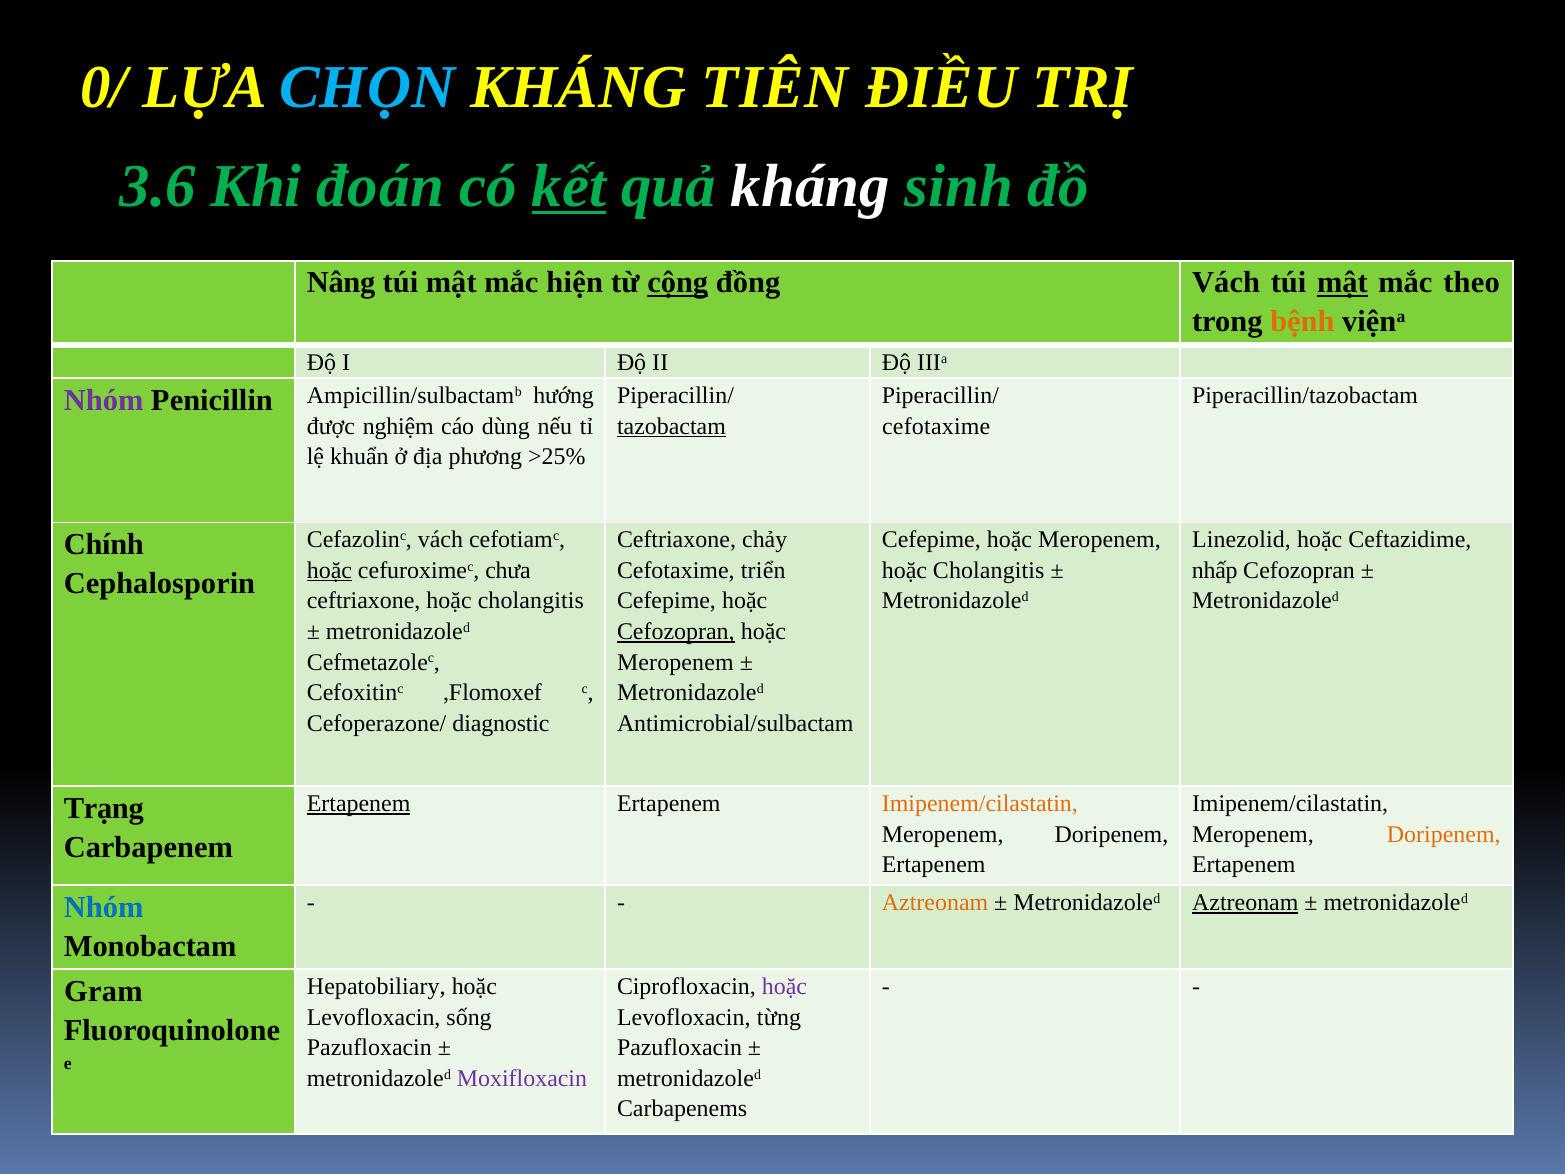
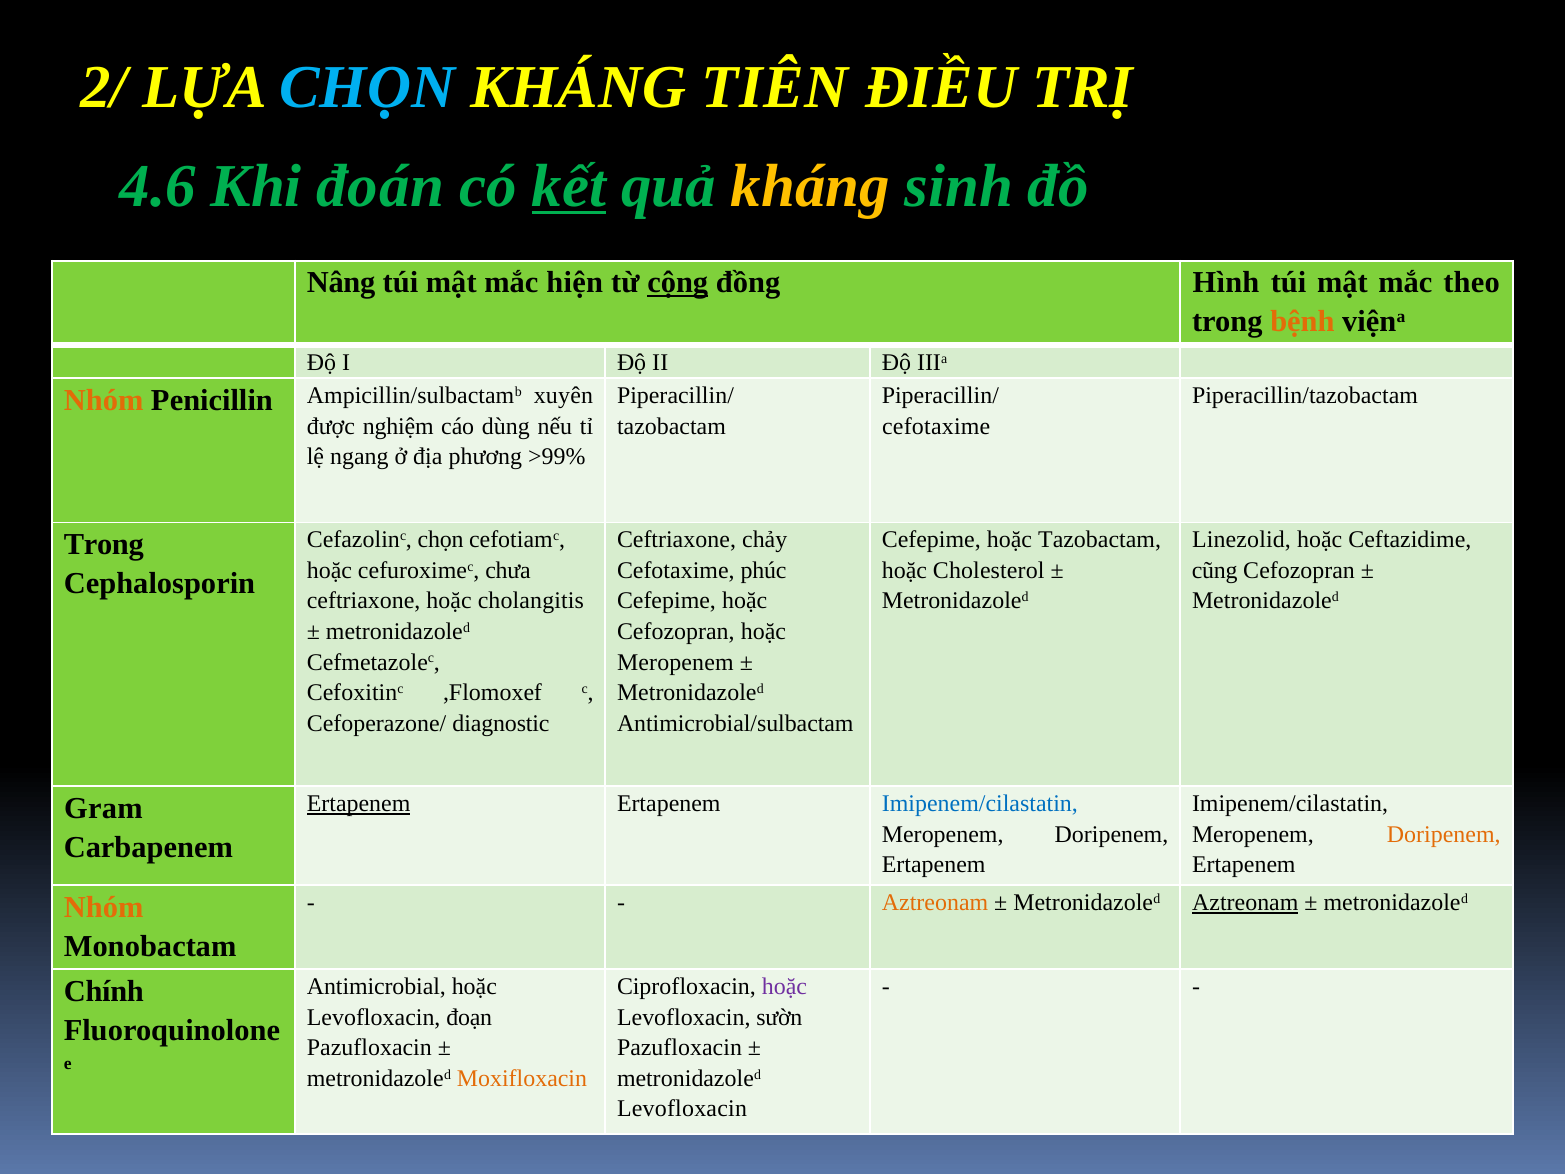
0/: 0/ -> 2/ (104, 88)
3.6: 3.6 -> 4.6 (158, 186)
kháng colour: white -> yellow (810, 186)
đồng Vách: Vách -> Hình (1226, 283)
mật underline: present -> none (1342, 283)
Nhóm colour: purple -> orange (104, 400)
hướng: hướng -> xuyên (563, 396)
tazobactam underline: present -> none (671, 426)
khuẩn: khuẩn -> ngang (359, 457)
>25%: >25% -> >99% (557, 457)
Cefazolinc vách: vách -> chọn (441, 540)
Cefepime hoặc Meropenem: Meropenem -> Tazobactam (1100, 540)
Chính: Chính -> Trong (104, 544)
hoặc underline: present -> none (329, 570)
triển: triển -> phúc (763, 570)
Cholangitis: Cholangitis -> Cholesterol (989, 570)
nhấp: nhấp -> cũng (1215, 570)
Cefozopran underline: present -> none (676, 631)
Imipenem/cilastatin colour: orange -> blue (980, 804)
Trạng: Trạng -> Gram (104, 808)
Nhóm colour: blue -> orange (104, 907)
Hepatobiliary: Hepatobiliary -> Antimicrobial (376, 987)
Gram: Gram -> Chính (104, 991)
sống: sống -> đoạn (469, 1017)
từng: từng -> sườn (779, 1017)
Moxifloxacin colour: purple -> orange (522, 1078)
Carbapenems: Carbapenems -> Levofloxacin (682, 1109)
